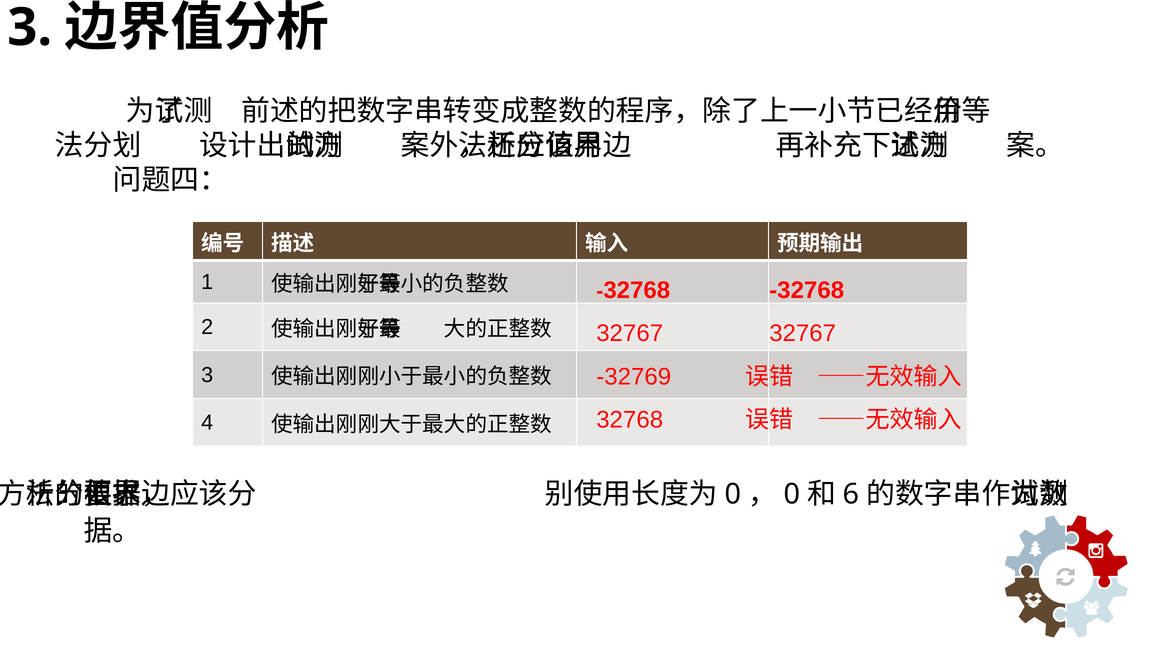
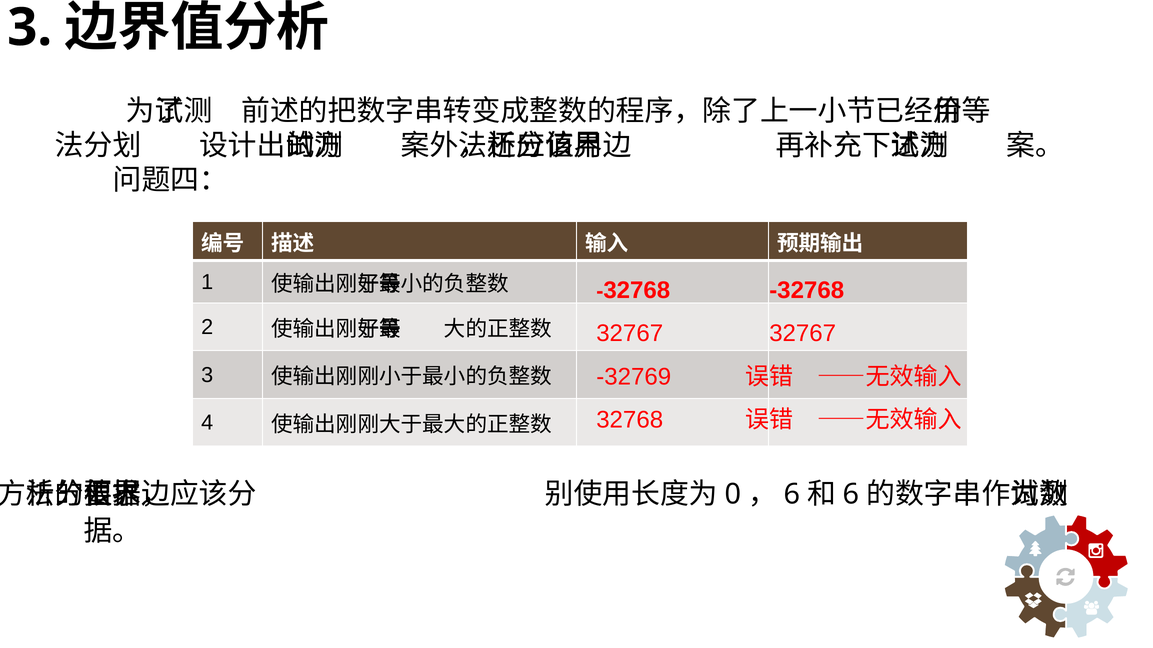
0: 0 -> 6 (792, 495)
